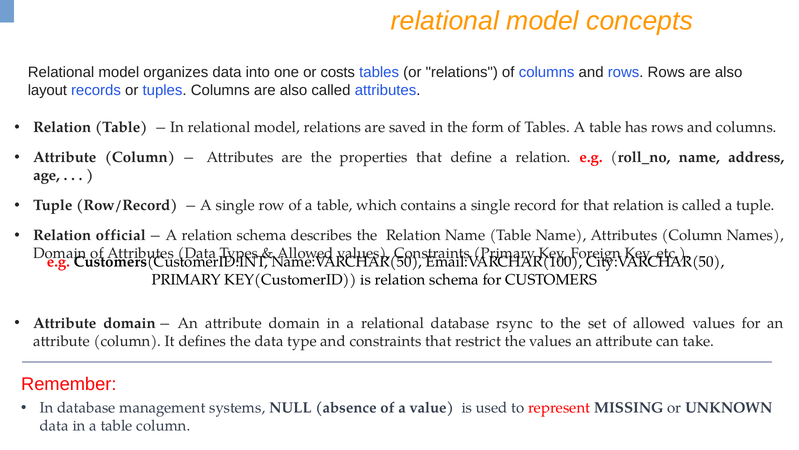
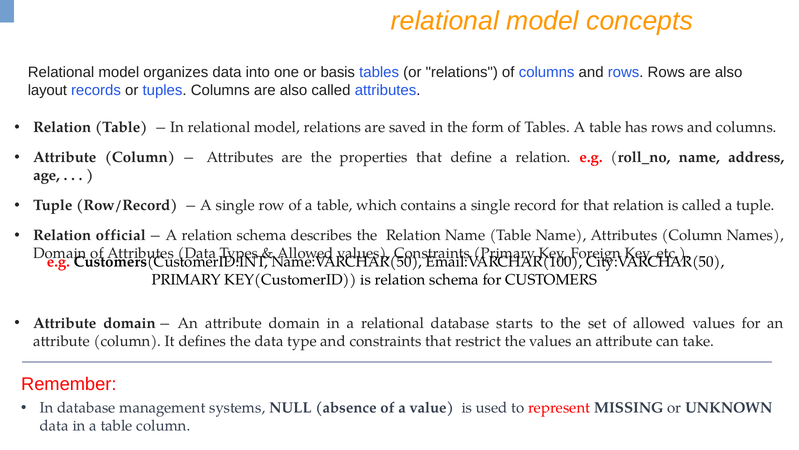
costs: costs -> basis (338, 72)
rsync: rsync -> starts (515, 323)
